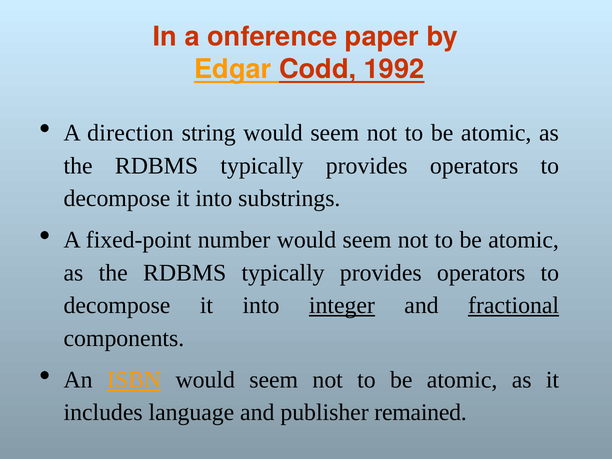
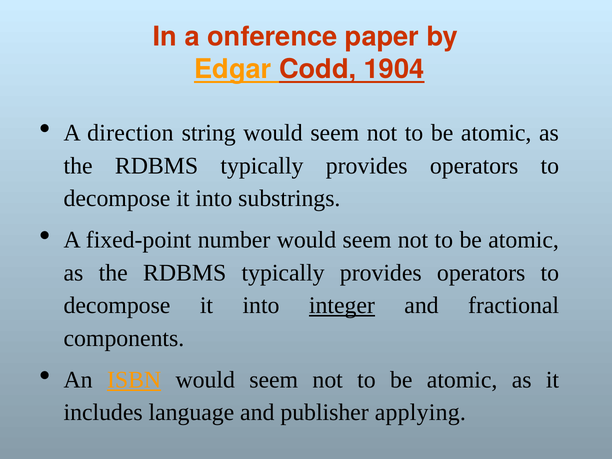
1992: 1992 -> 1904 (394, 69)
fractional underline: present -> none (514, 306)
remained: remained -> applying (420, 413)
